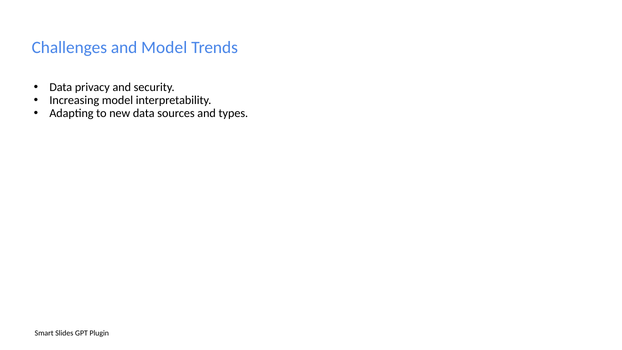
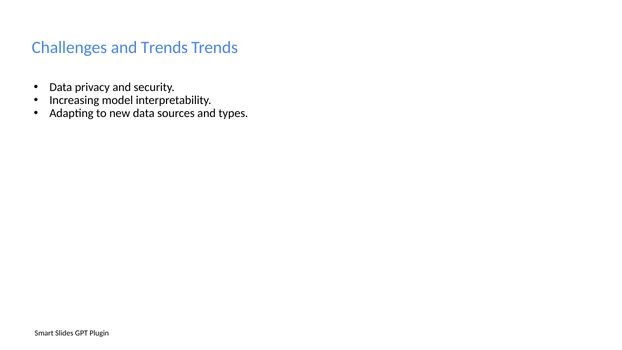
and Model: Model -> Trends (164, 47)
